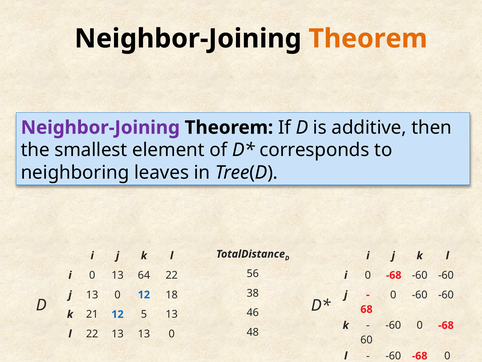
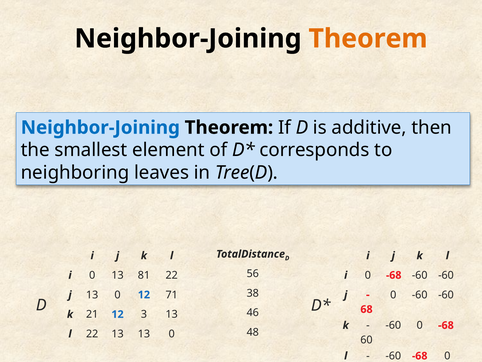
Neighbor-Joining colour: purple -> blue (100, 127)
64: 64 -> 81 (144, 275)
18: 18 -> 71 (172, 294)
5: 5 -> 3 (144, 314)
